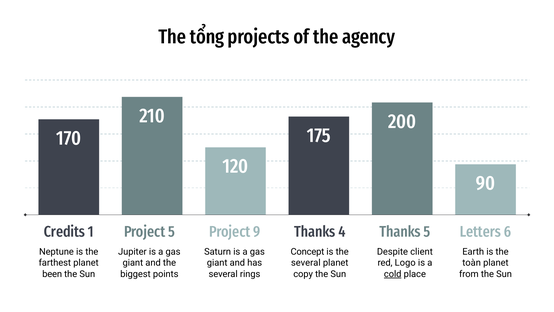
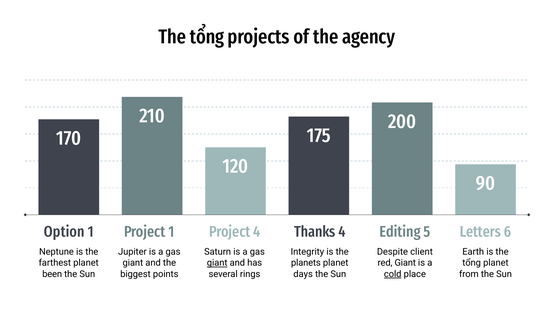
Credits: Credits -> Option (64, 232)
Project 5: 5 -> 1 (171, 232)
Project 9: 9 -> 4 (257, 232)
Thanks: Thanks -> Editing (400, 232)
Concept: Concept -> Integrity (307, 252)
giant underline: none -> present (217, 263)
several: several -> planets (306, 263)
red Logo: Logo -> Giant (405, 263)
toàn: toàn -> tổng (472, 263)
copy: copy -> days (303, 274)
